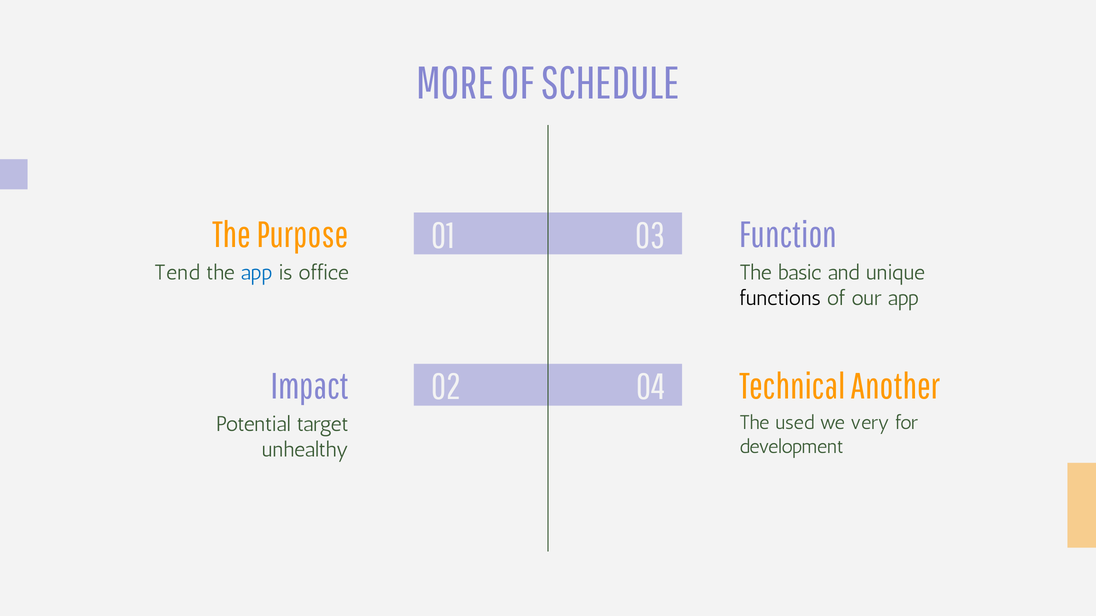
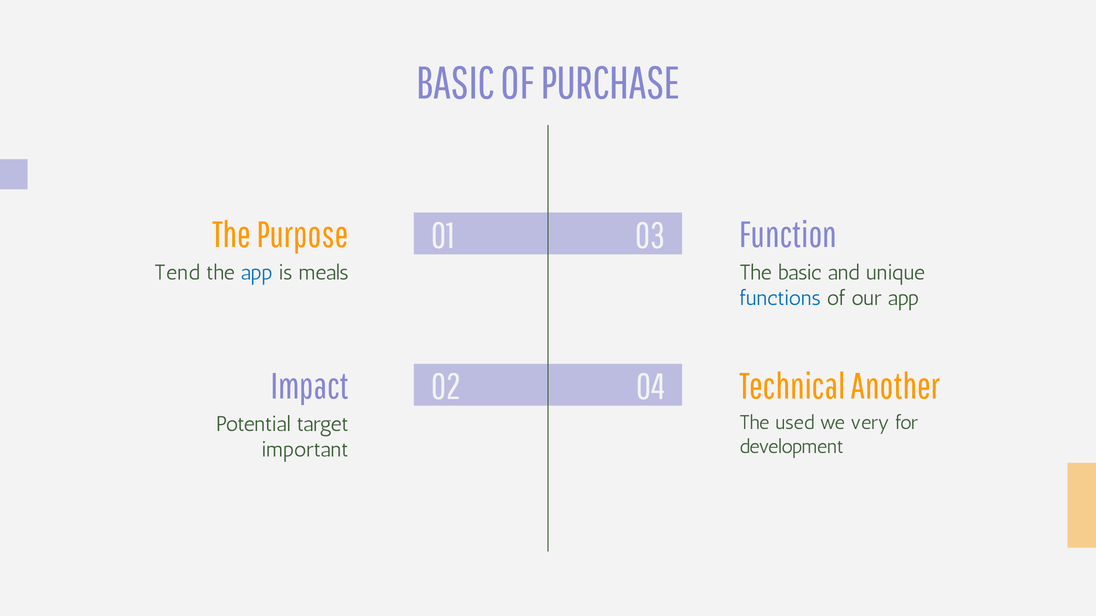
MORE: MORE -> BASIC (455, 84)
SCHEDULE: SCHEDULE -> PURCHASE (610, 84)
office: office -> meals (324, 273)
functions colour: black -> blue (780, 299)
unhealthy: unhealthy -> important (305, 450)
